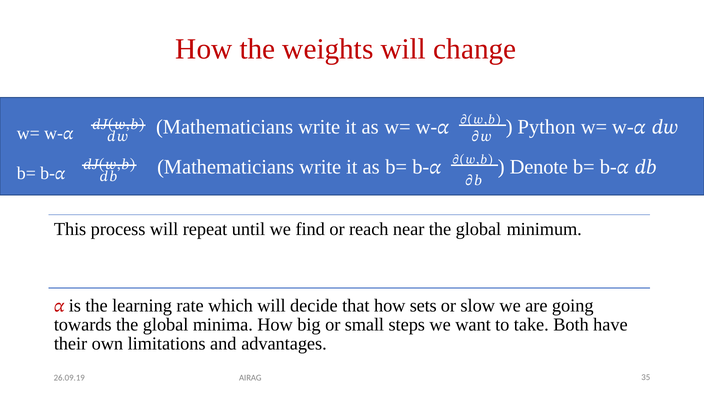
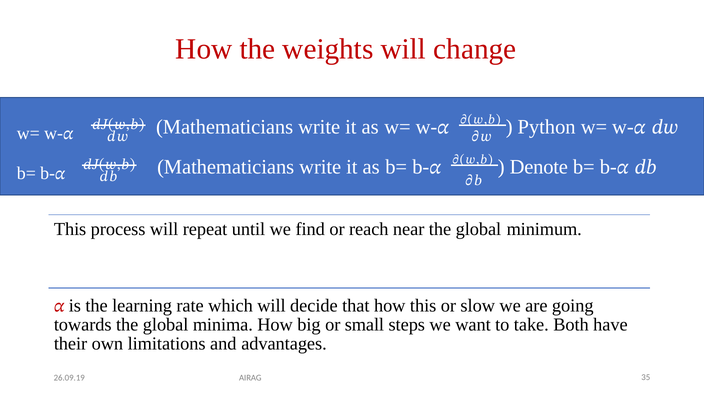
how sets: sets -> this (423, 306)
